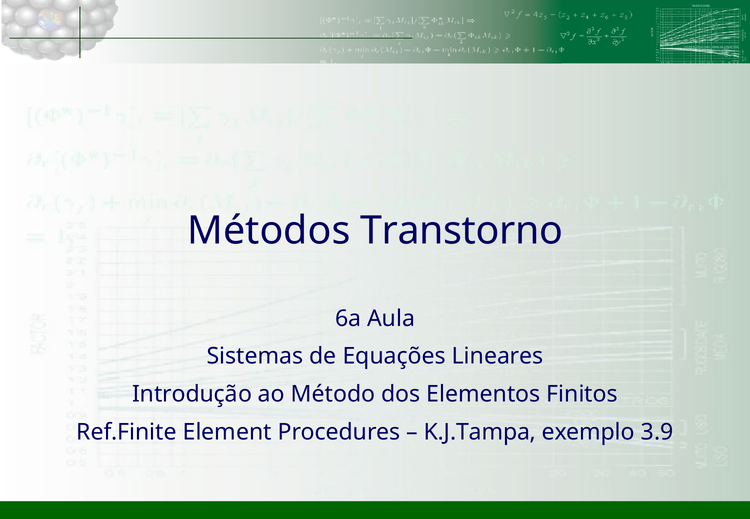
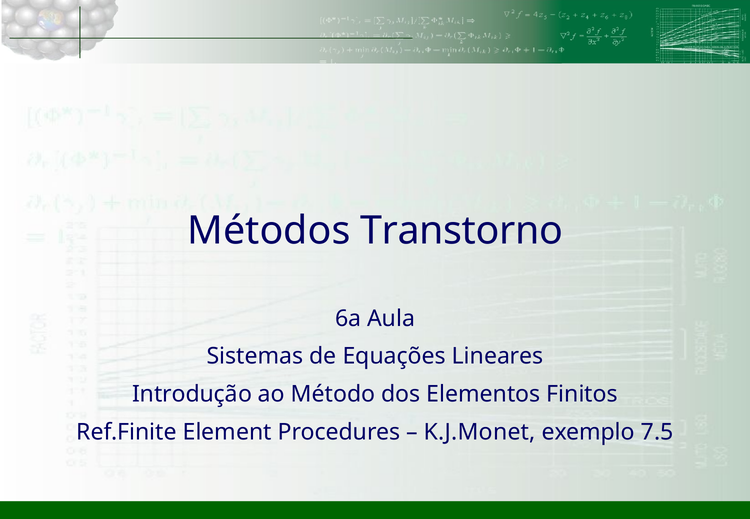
K.J.Tampa: K.J.Tampa -> K.J.Monet (480, 432)
3.9: 3.9 -> 7.5 (657, 432)
